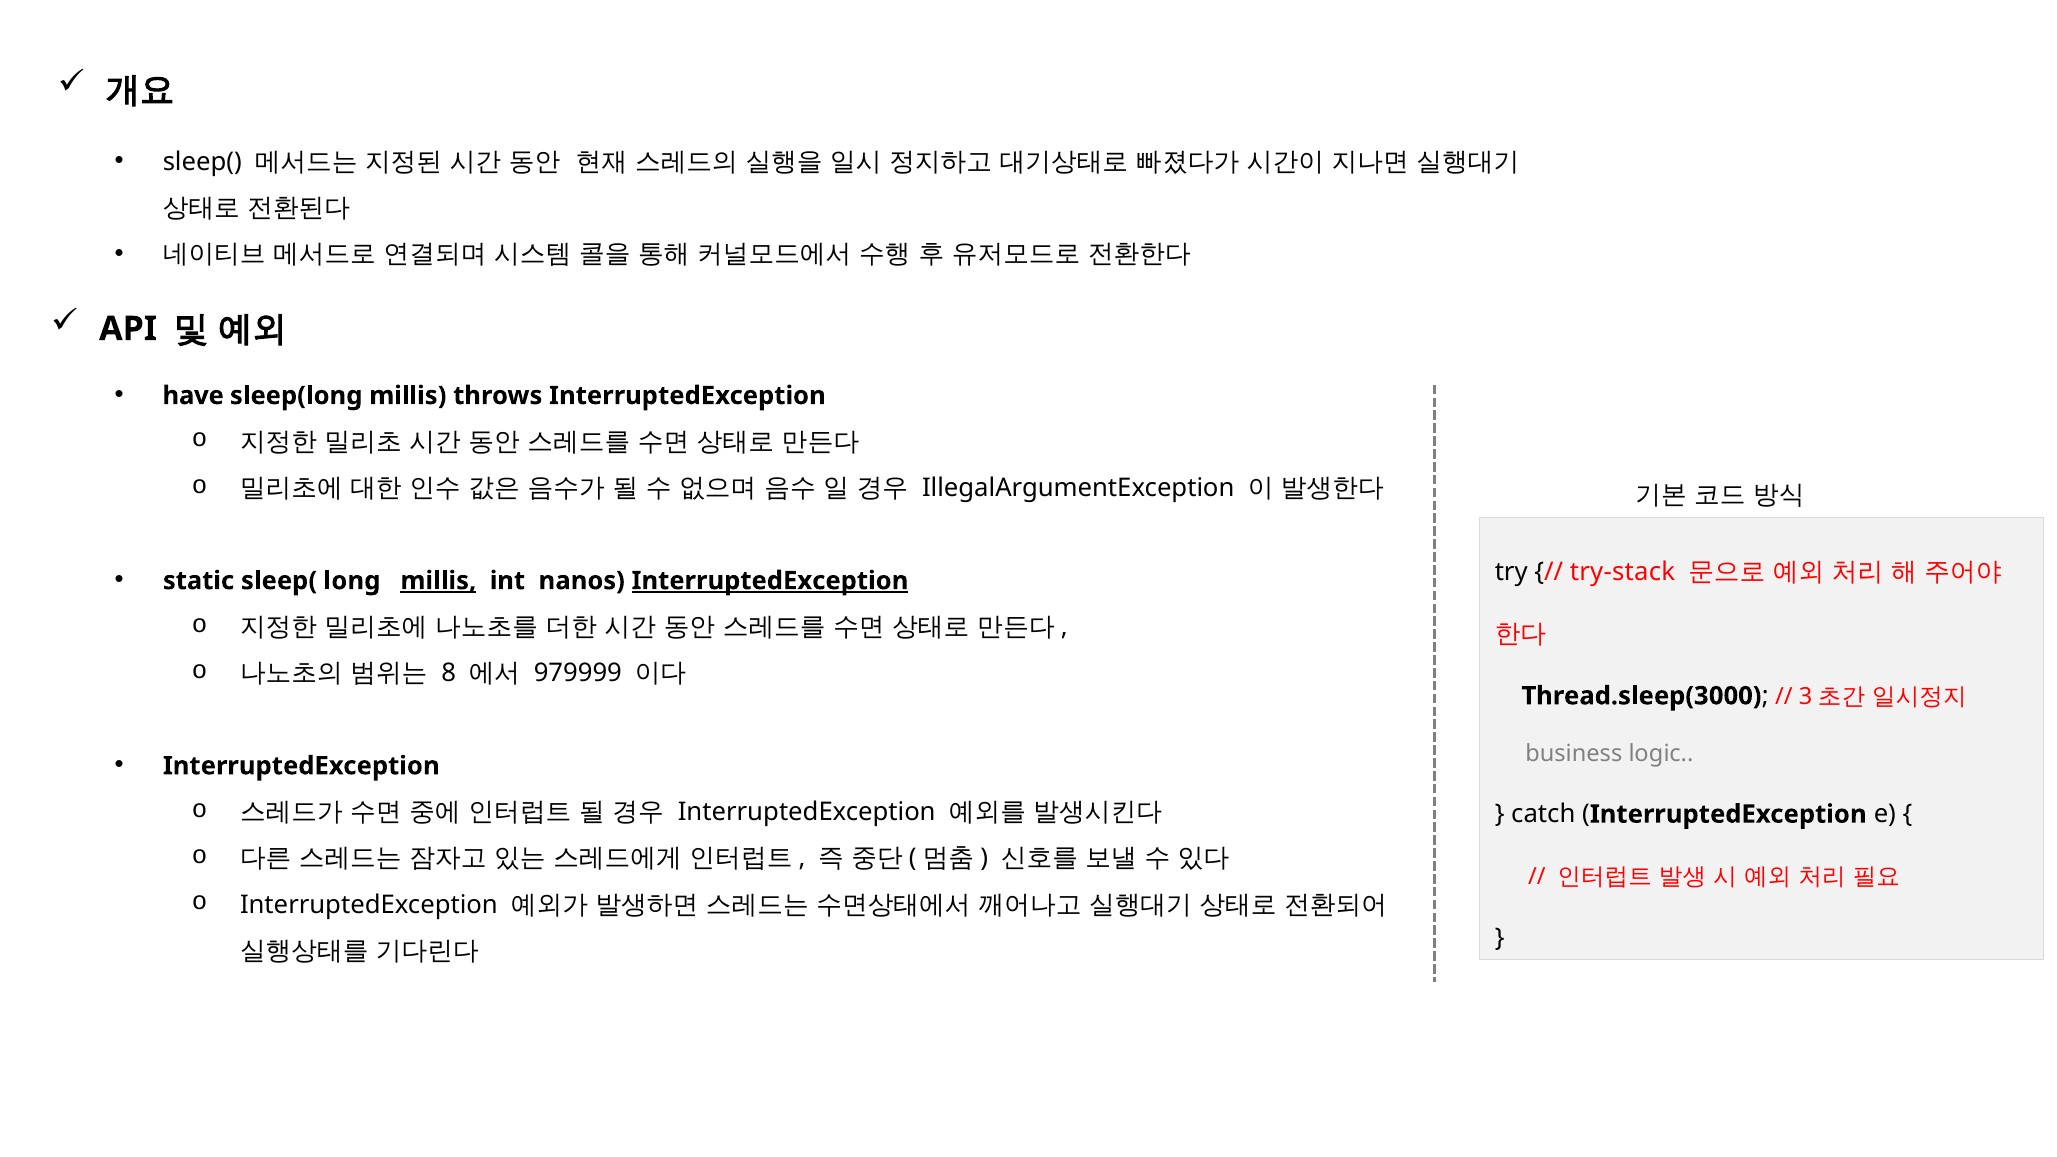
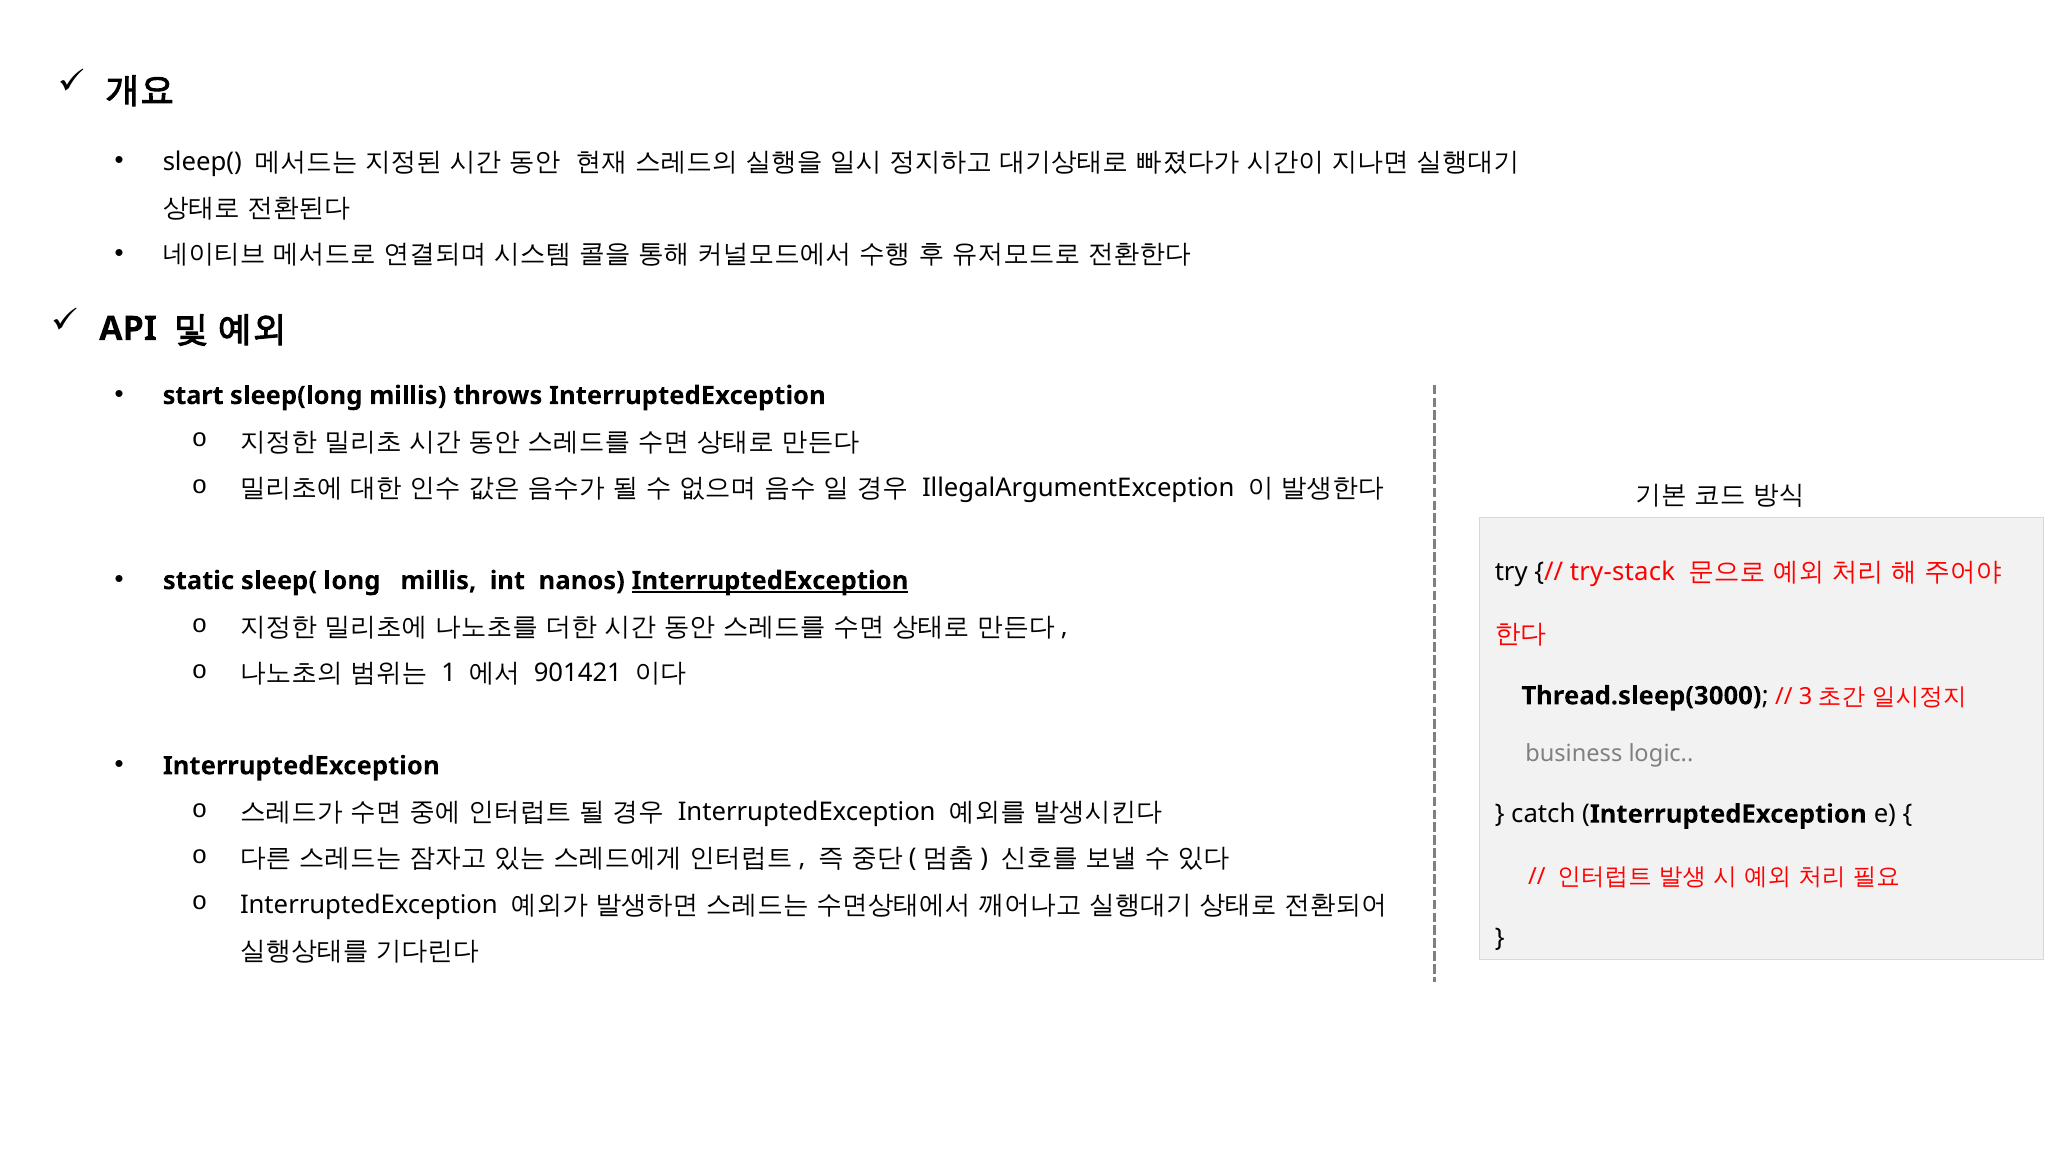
have: have -> start (193, 396)
millis underline: present -> none (438, 581)
8: 8 -> 1 (449, 673)
979999: 979999 -> 901421 (578, 673)
